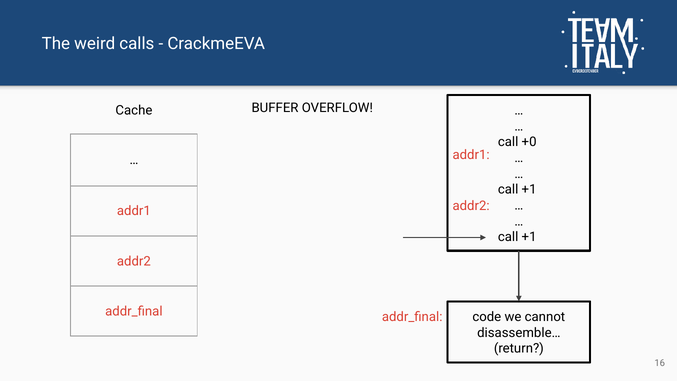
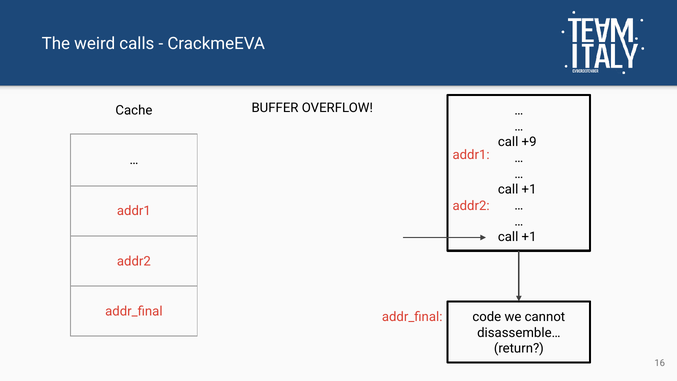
+0: +0 -> +9 (529, 142)
